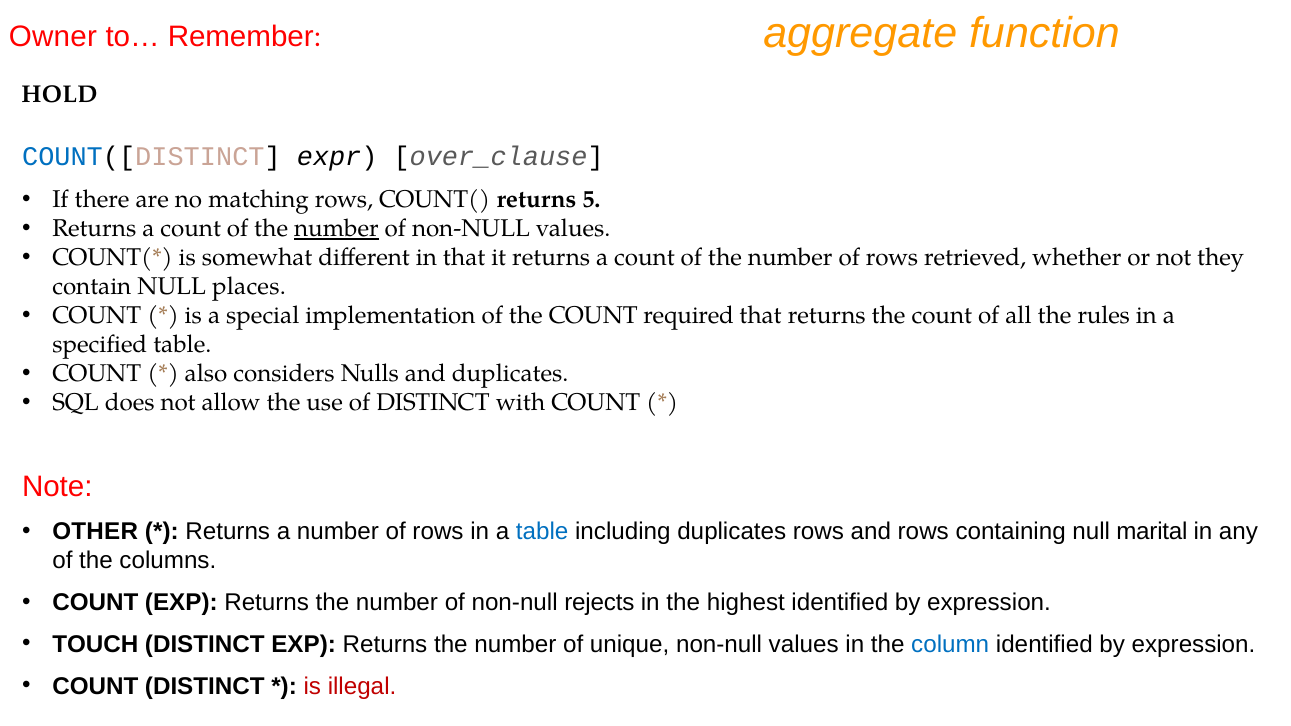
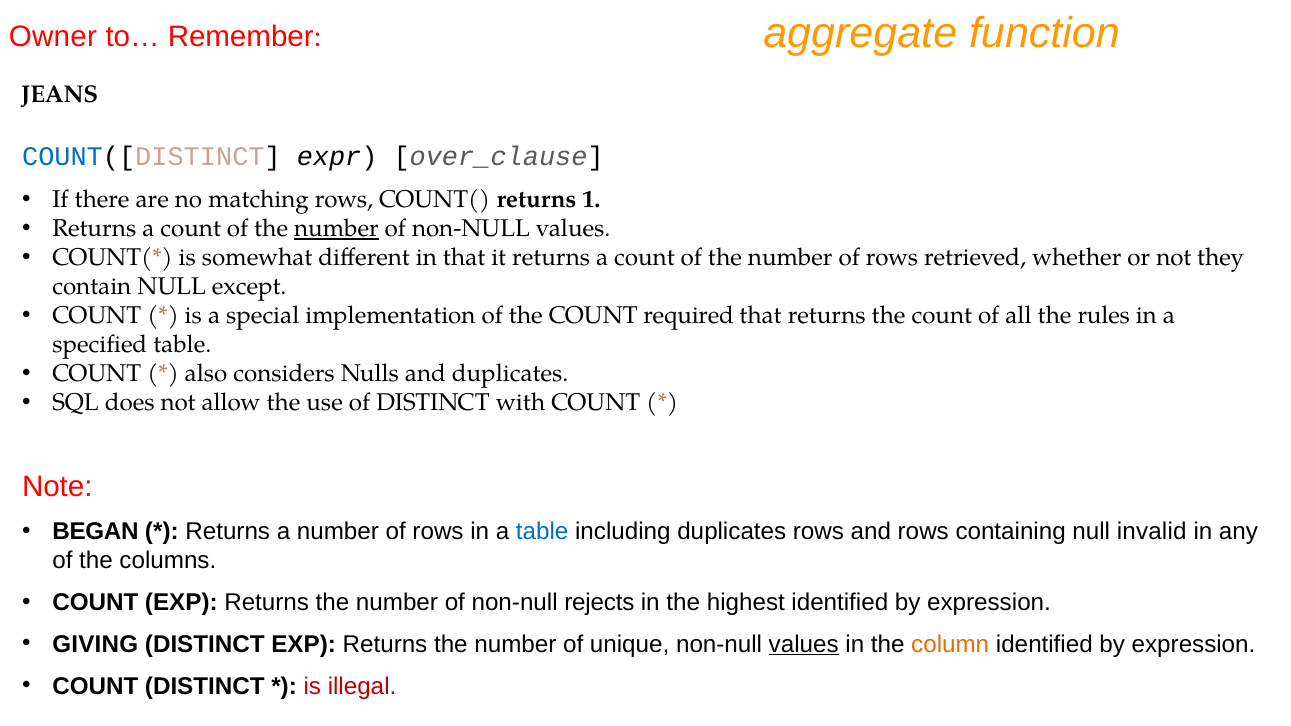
HOLD: HOLD -> JEANS (60, 94)
5: 5 -> 1 (591, 200)
places: places -> except (249, 287)
OTHER: OTHER -> BEGAN (95, 532)
marital: marital -> invalid (1152, 532)
TOUCH: TOUCH -> GIVING (95, 644)
values underline: none -> present (804, 644)
column colour: blue -> orange (950, 644)
